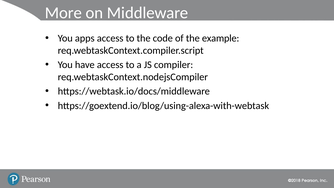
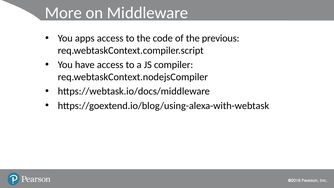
example: example -> previous (221, 38)
